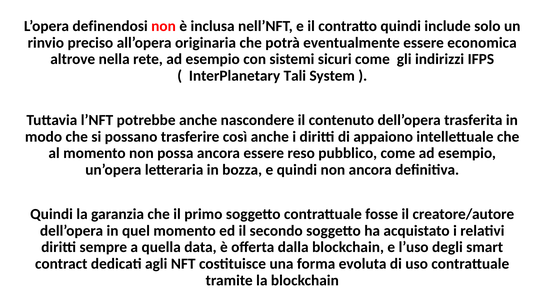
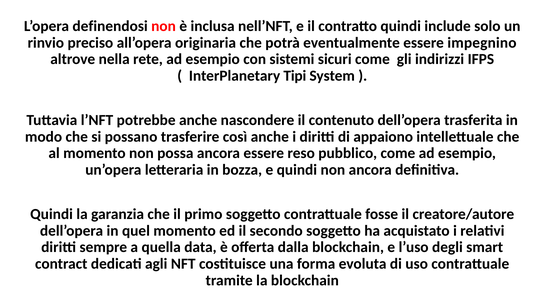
economica: economica -> impegnino (482, 43)
Tali: Tali -> Tipi (295, 76)
